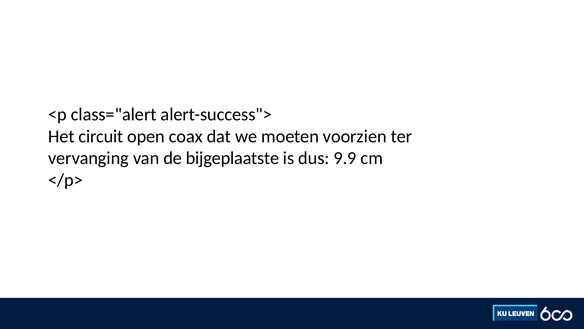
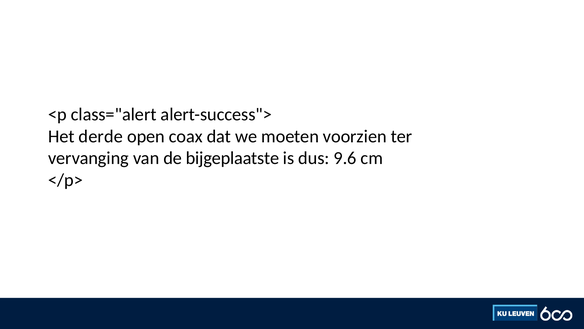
circuit: circuit -> derde (101, 136)
9.9: 9.9 -> 9.6 (345, 158)
